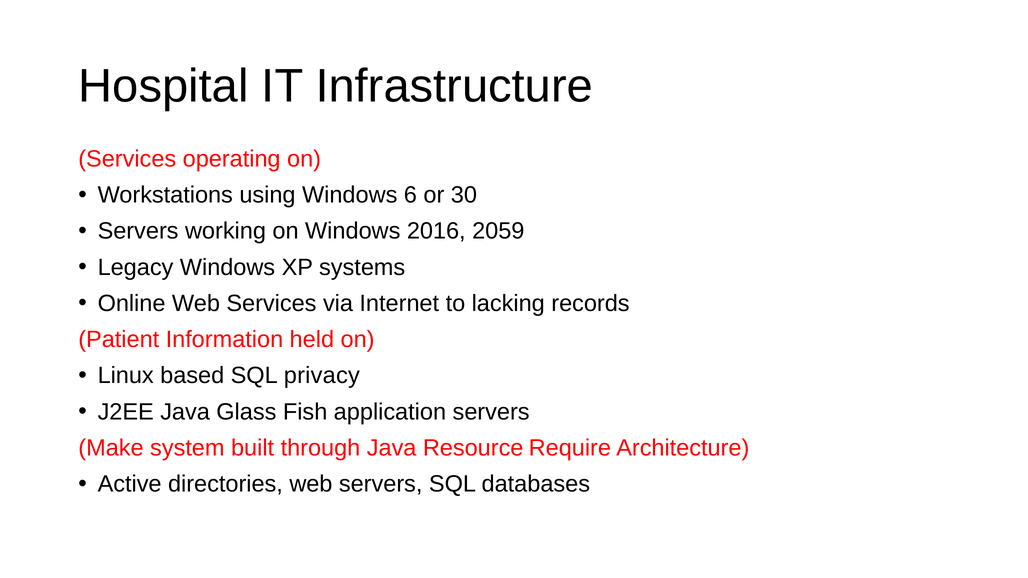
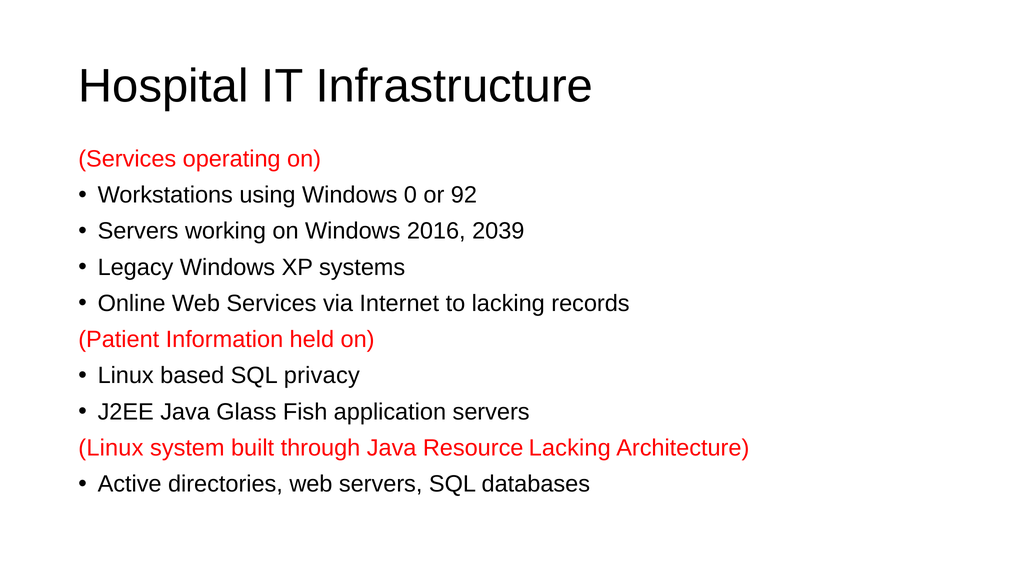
6: 6 -> 0 (410, 195)
30: 30 -> 92 (464, 195)
2059: 2059 -> 2039 (498, 231)
Make: Make -> Linux (111, 448)
Resource Require: Require -> Lacking (570, 448)
